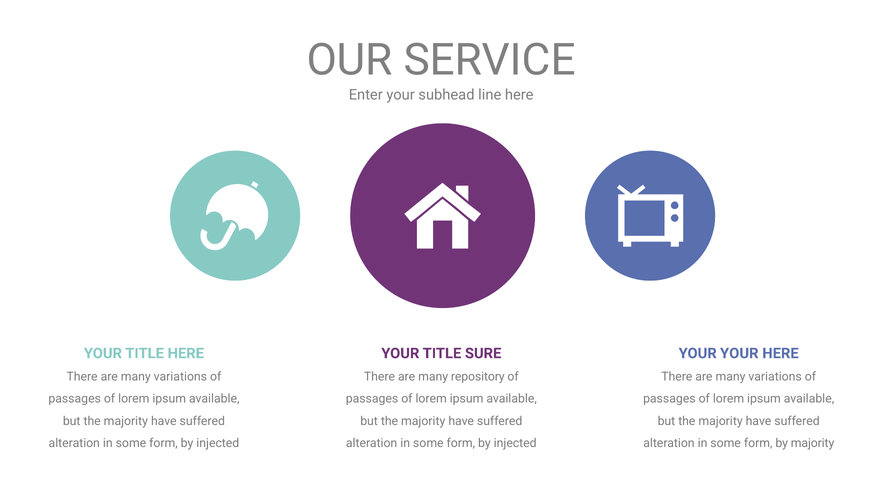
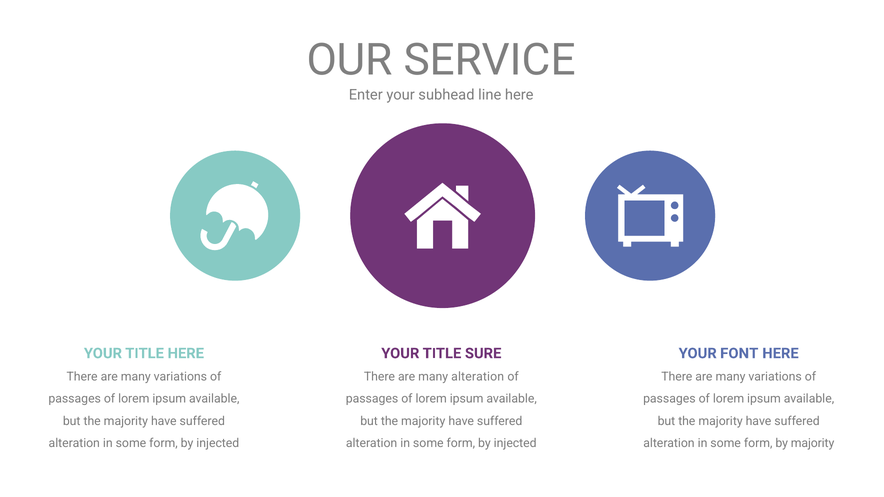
YOUR YOUR: YOUR -> FONT (739, 354)
many repository: repository -> alteration (478, 377)
